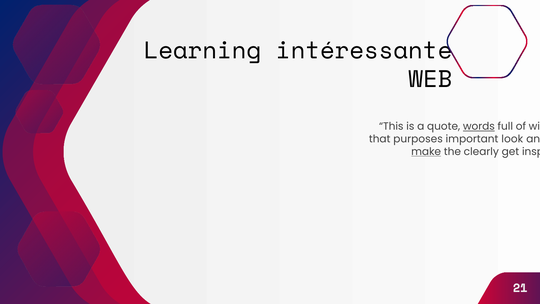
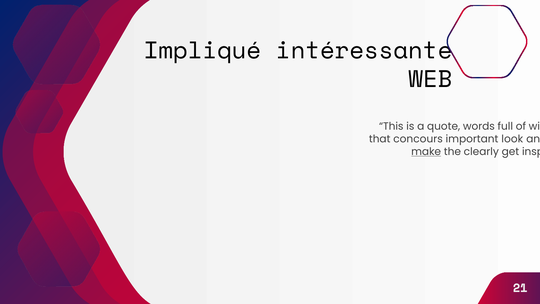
Learning: Learning -> Impliqué (202, 50)
words underline: present -> none (479, 126)
purposes: purposes -> concours (418, 139)
